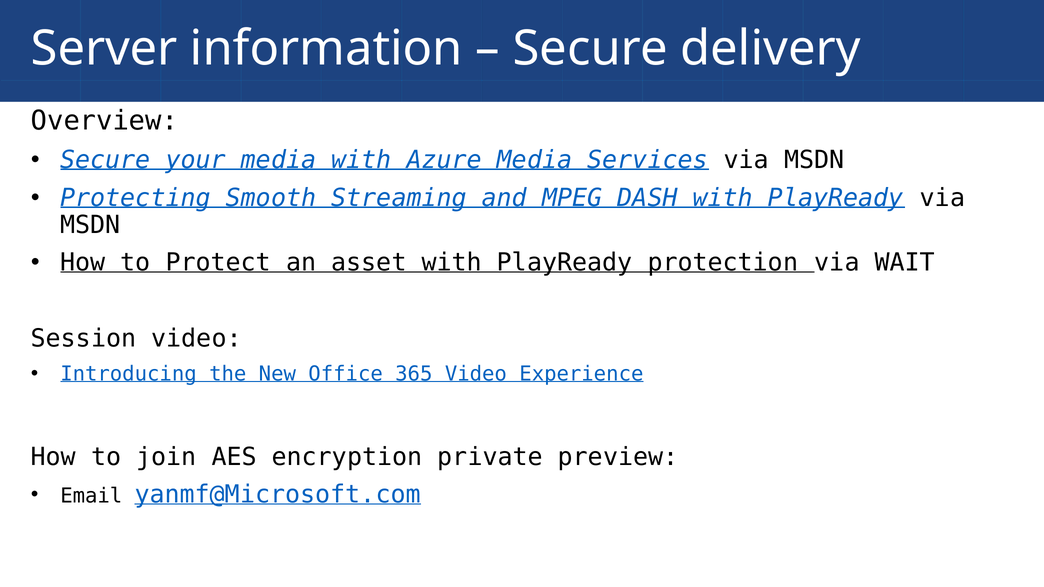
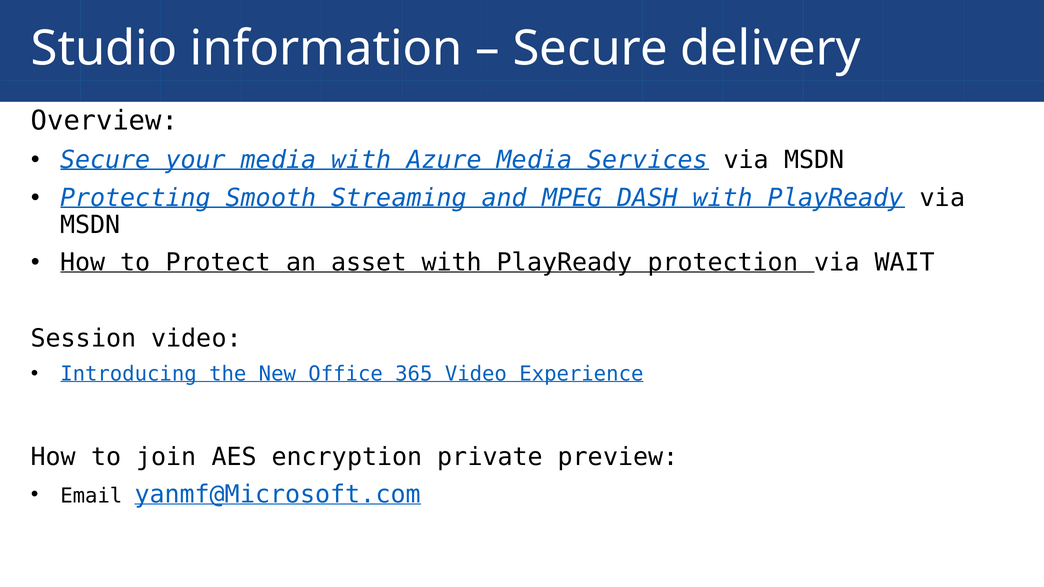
Server: Server -> Studio (104, 49)
